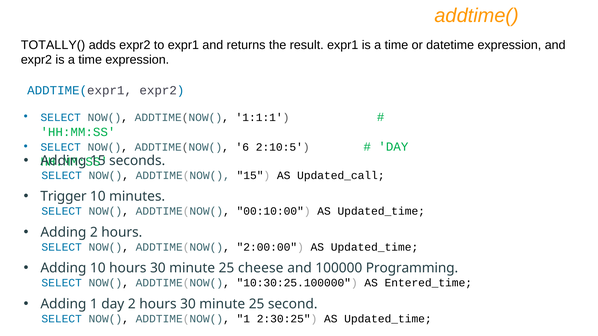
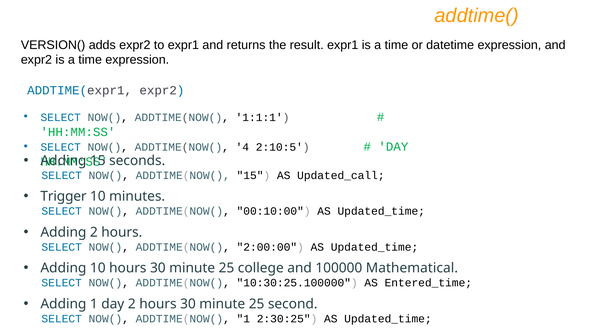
TOTALLY(: TOTALLY( -> VERSION( (53, 45)
6: 6 -> 4 (242, 147)
cheese: cheese -> college (261, 268)
Programming: Programming -> Mathematical (412, 268)
